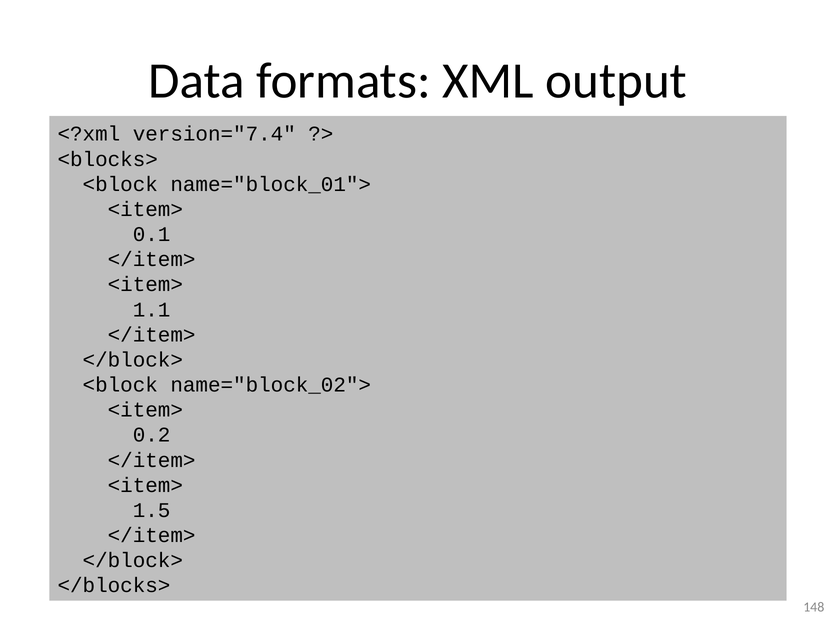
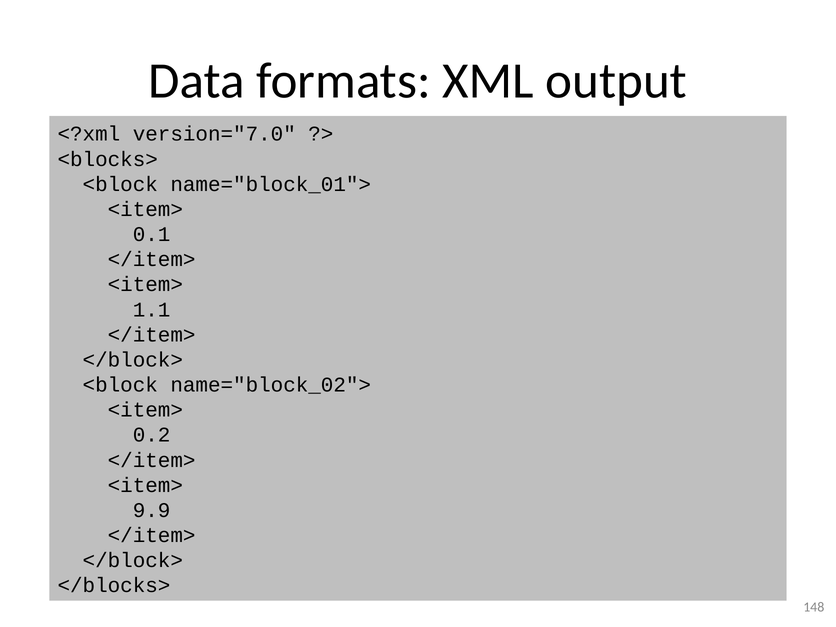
version="7.4: version="7.4 -> version="7.0 (214, 134)
1.5: 1.5 -> 9.9 (152, 510)
